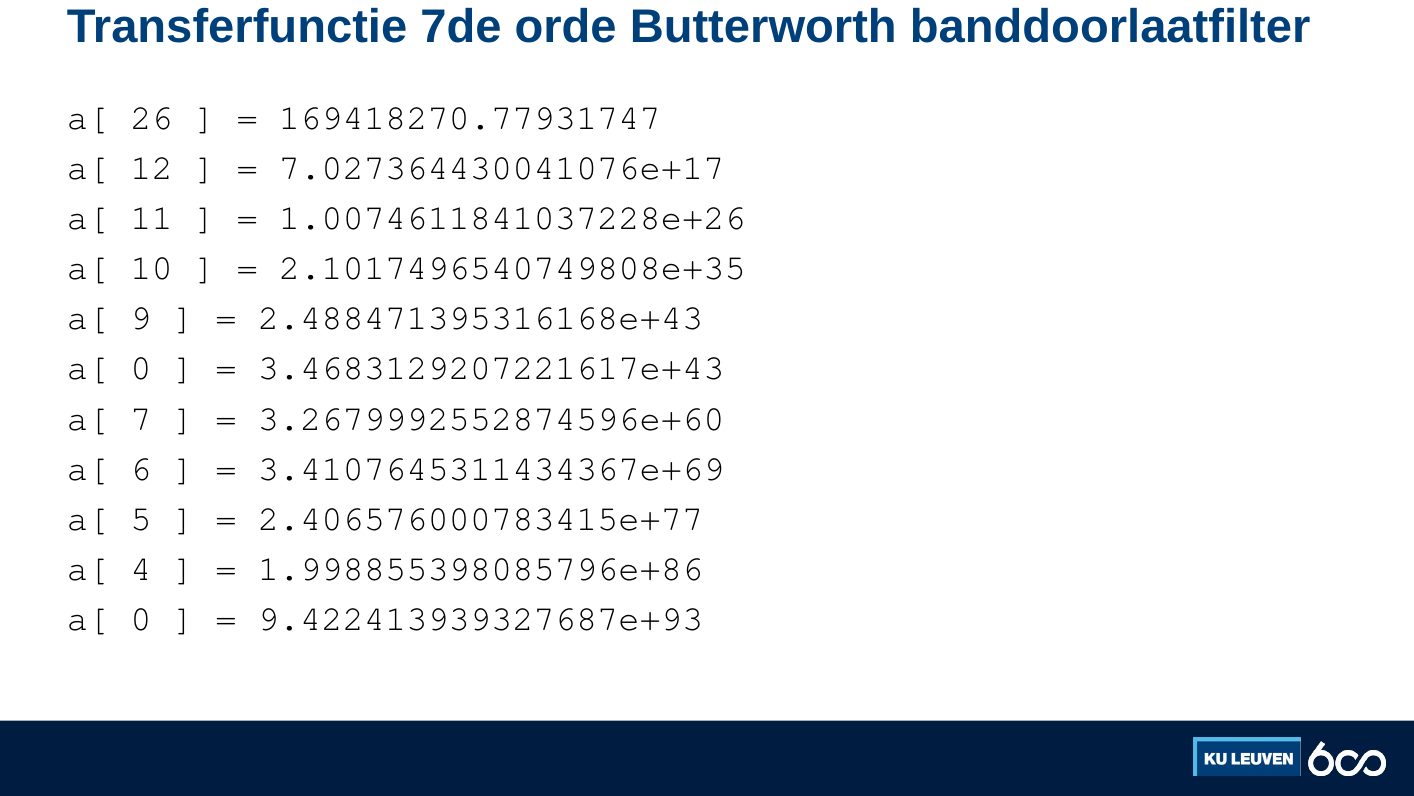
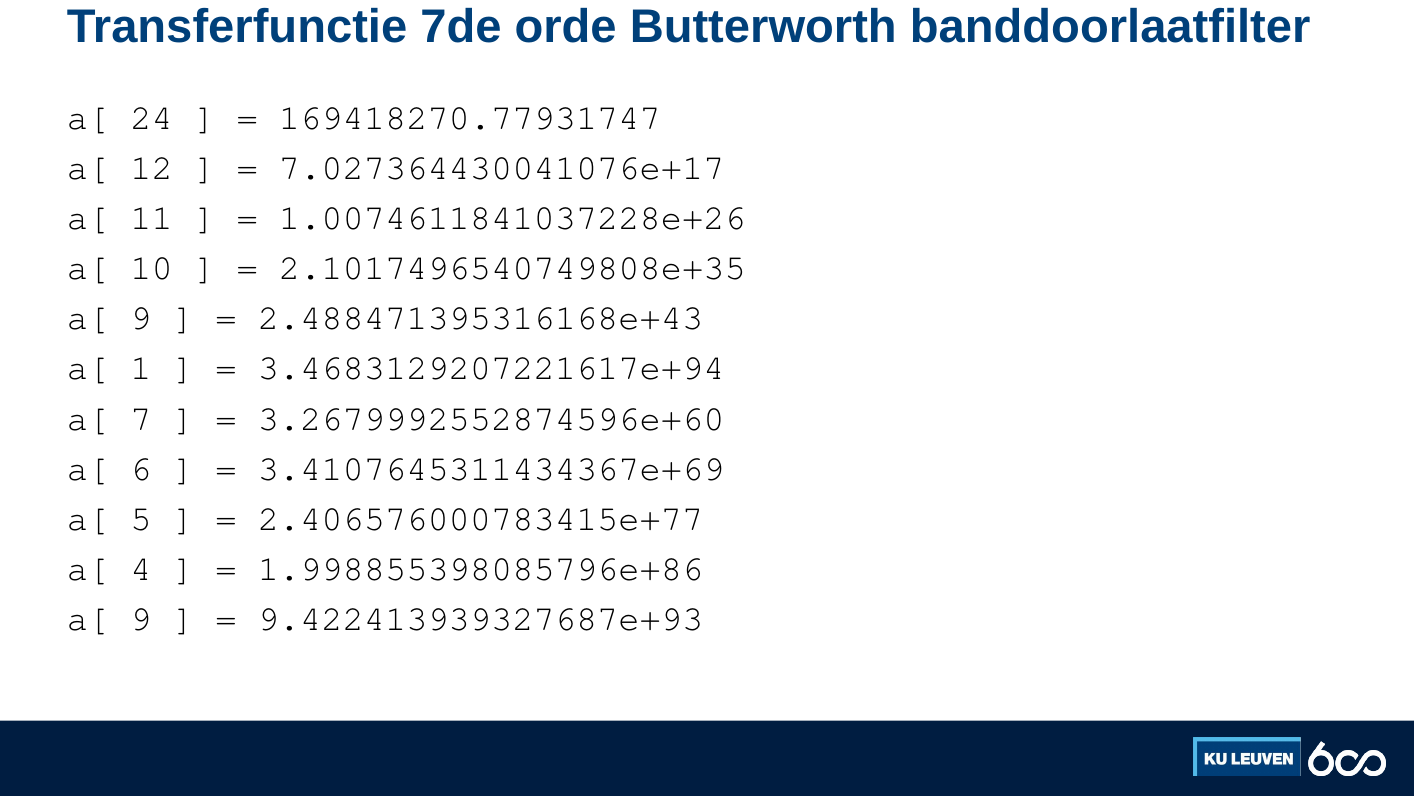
26: 26 -> 24 (152, 117)
0: 0 -> 1 (141, 368)
3.4683129207221617e+43: 3.4683129207221617e+43 -> 3.4683129207221617e+94 (491, 368)
0: 0 -> 9 (141, 618)
